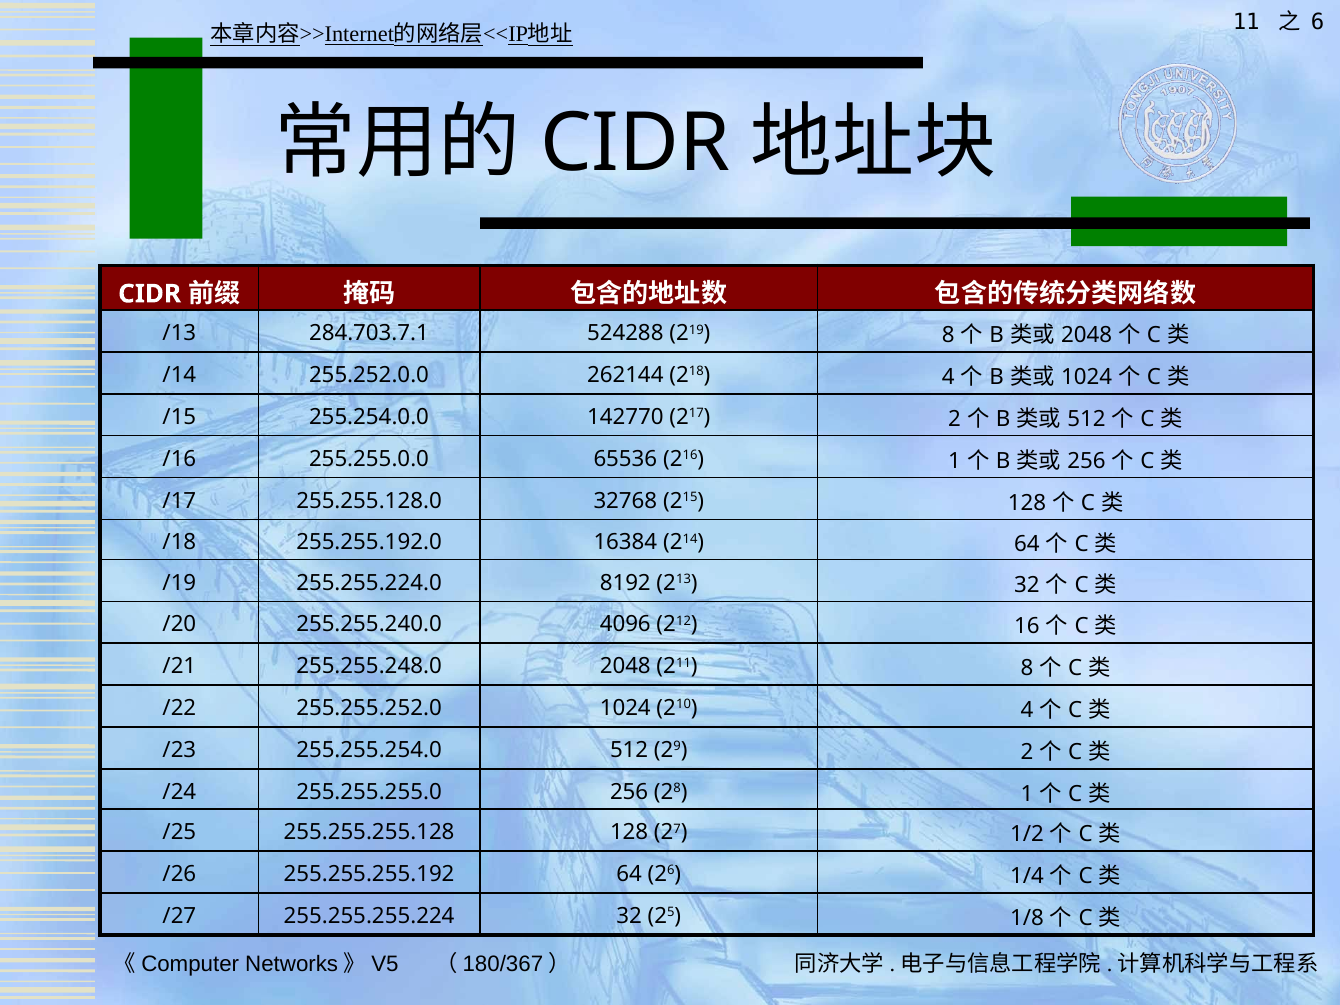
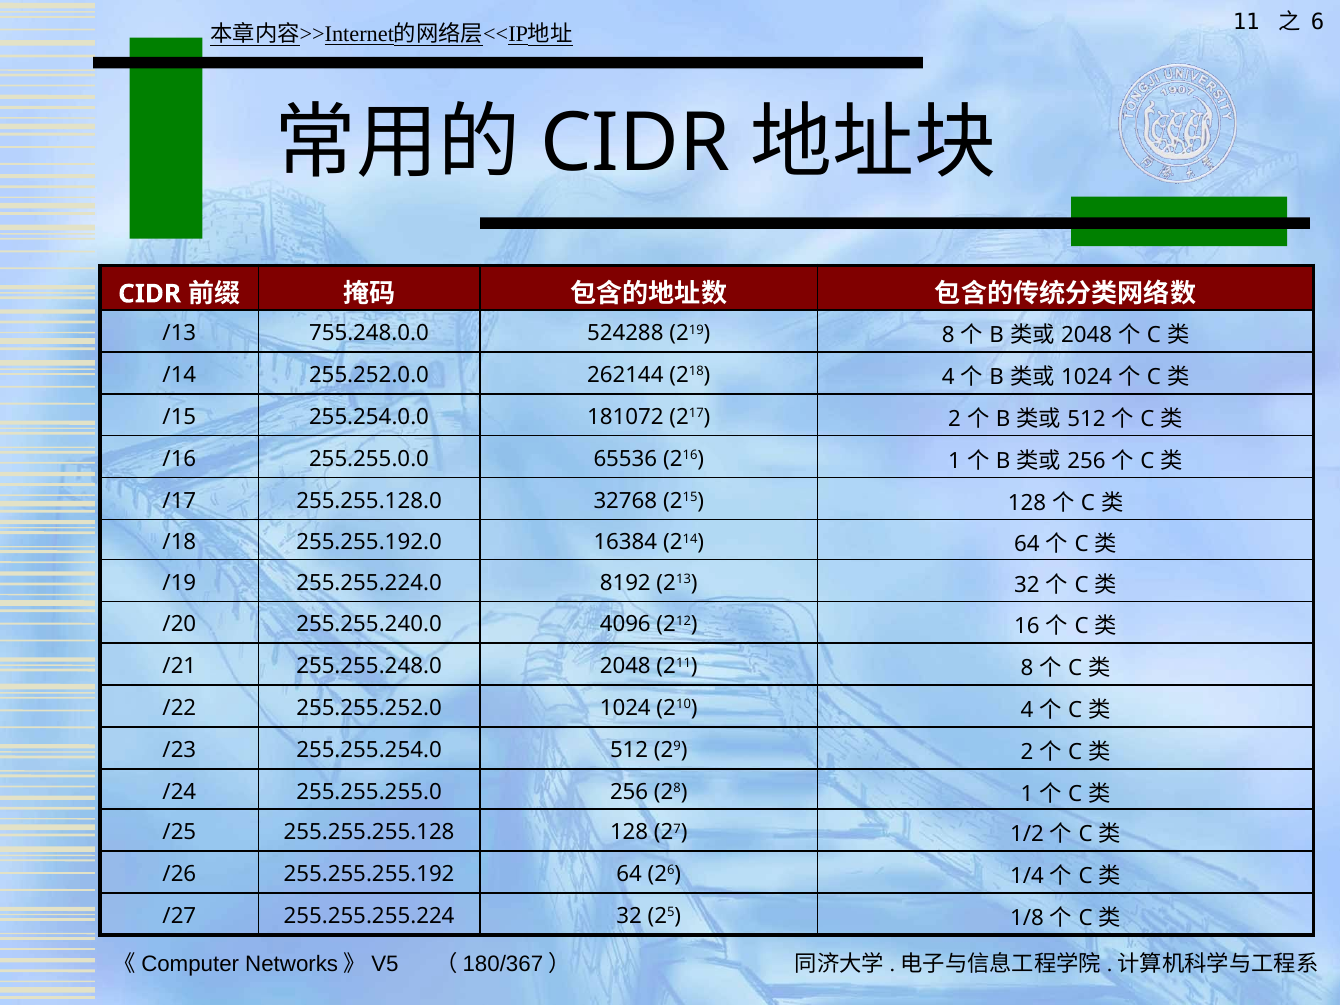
284.703.7.1: 284.703.7.1 -> 755.248.0.0 (369, 333)
142770: 142770 -> 181072 (625, 417)
